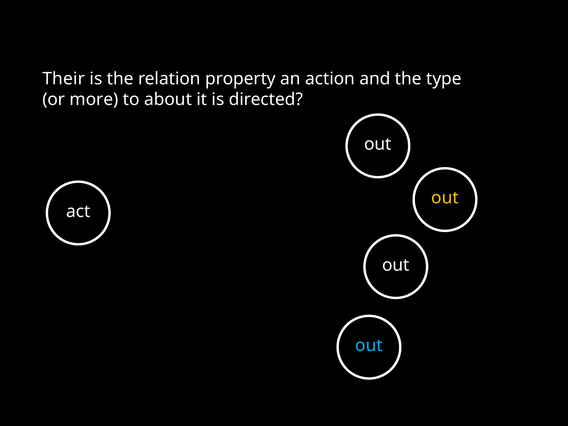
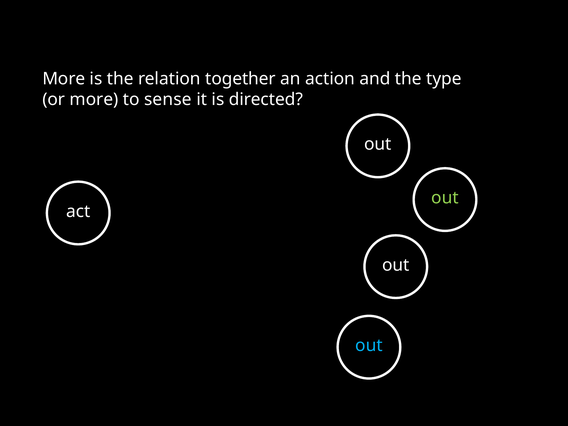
Their: Their -> More (64, 79)
property: property -> together (240, 79)
about: about -> sense (168, 100)
out colour: yellow -> light green (445, 198)
